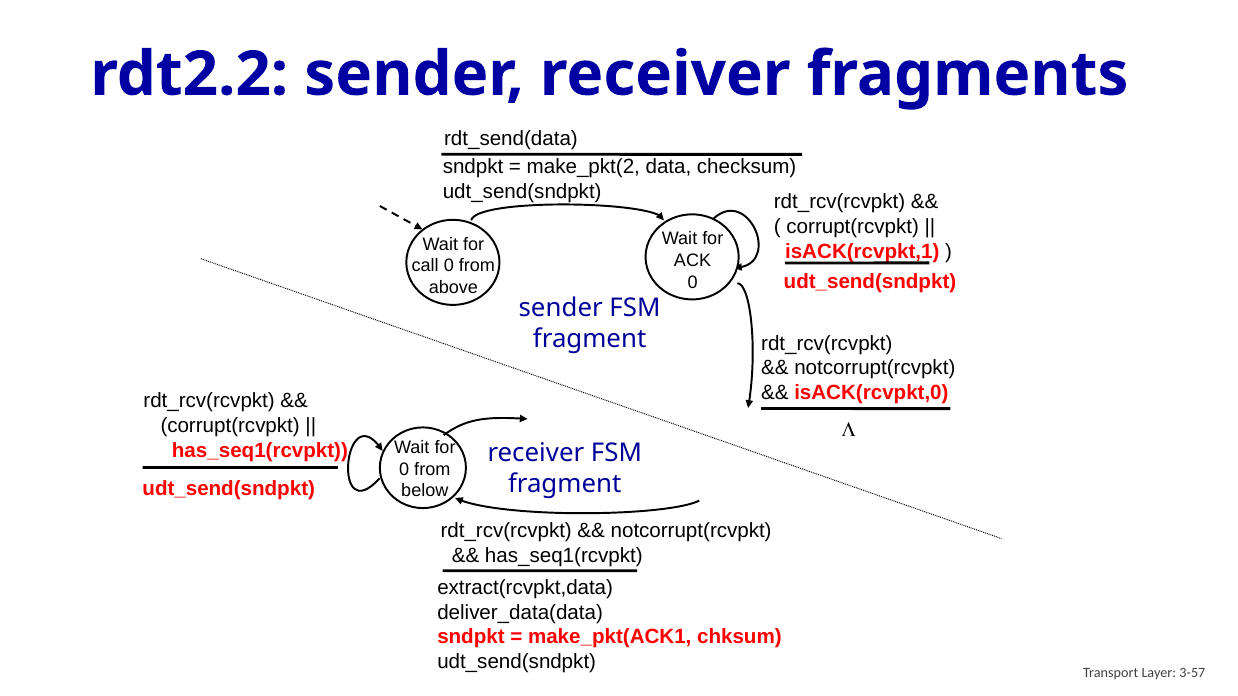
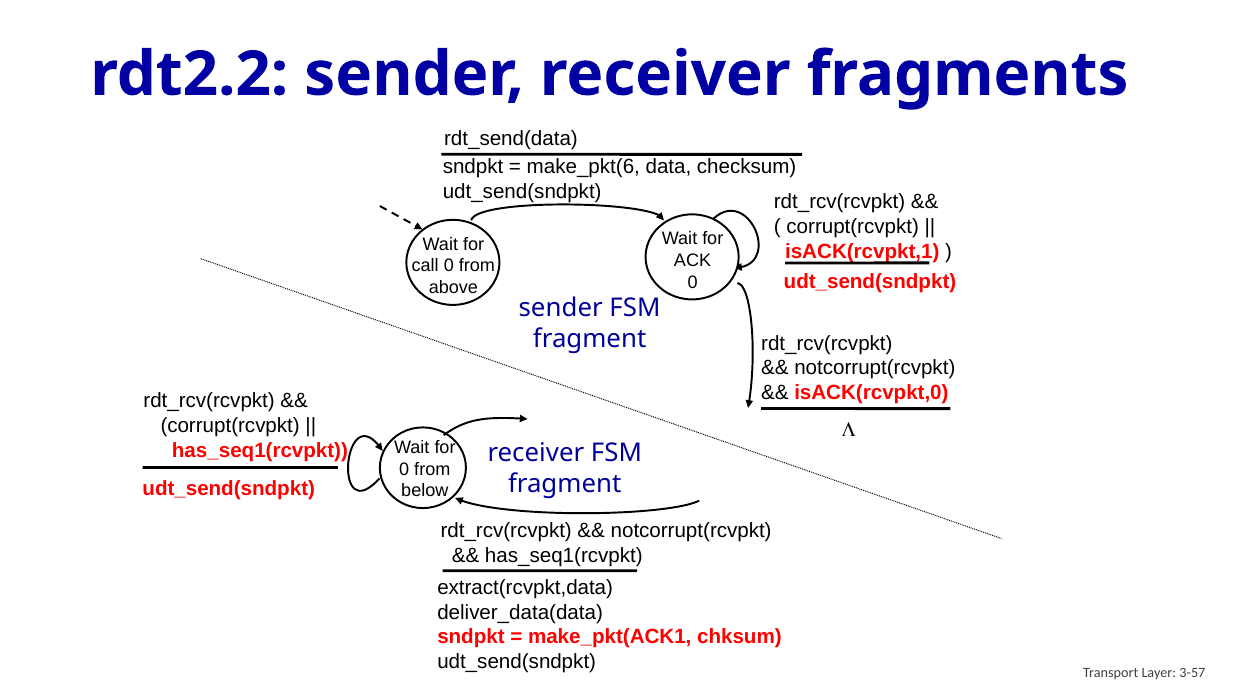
make_pkt(2: make_pkt(2 -> make_pkt(6 (583, 167)
